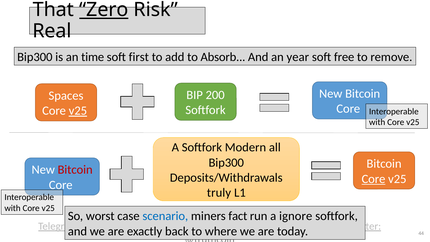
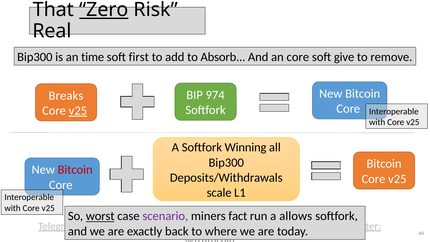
an year: year -> core (298, 57)
free: free -> give (344, 57)
200: 200 -> 974 (215, 95)
Spaces: Spaces -> Breaks (66, 96)
Modern: Modern -> Winning (246, 147)
Core underline: present -> none (373, 179)
truly: truly -> scale (219, 193)
worst underline: none -> present (100, 216)
scenario colour: blue -> purple (165, 216)
ignore: ignore -> allows (296, 216)
